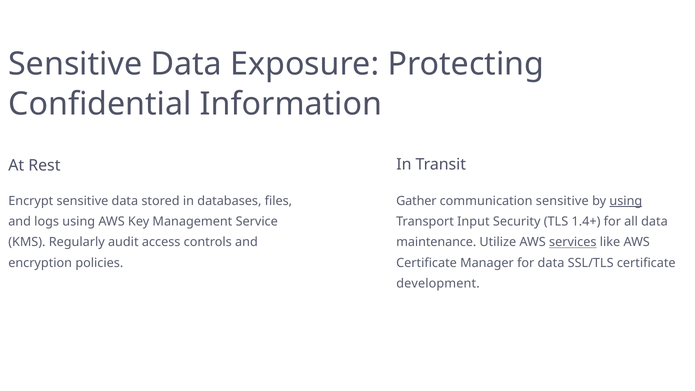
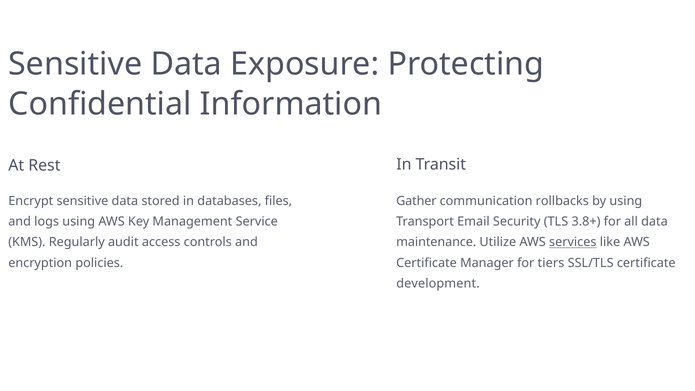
communication sensitive: sensitive -> rollbacks (562, 201)
using underline: present -> none (626, 201)
Input: Input -> Email (473, 222)
1.4+: 1.4+ -> 3.8+ (586, 222)
for data: data -> tiers (551, 263)
